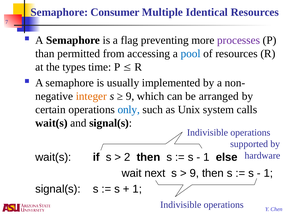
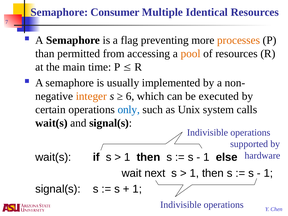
processes colour: purple -> orange (239, 40)
pool colour: blue -> orange (191, 54)
types: types -> main (74, 67)
9: 9 -> 6 (130, 96)
arranged: arranged -> executed (219, 96)
2: 2 -> 1 (127, 157)
9: 9 -> 1 (194, 173)
